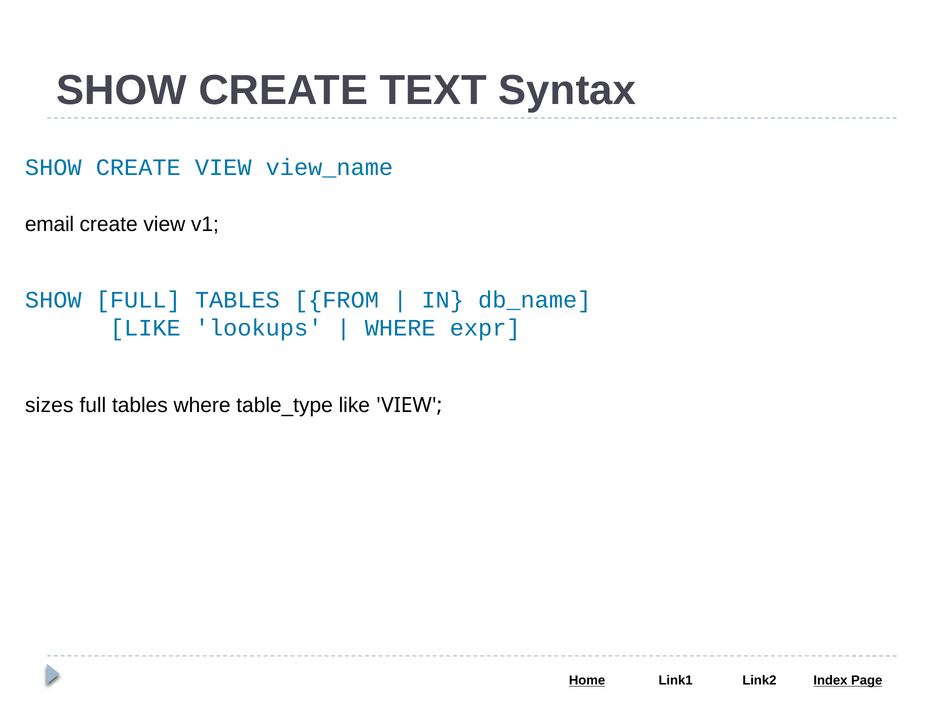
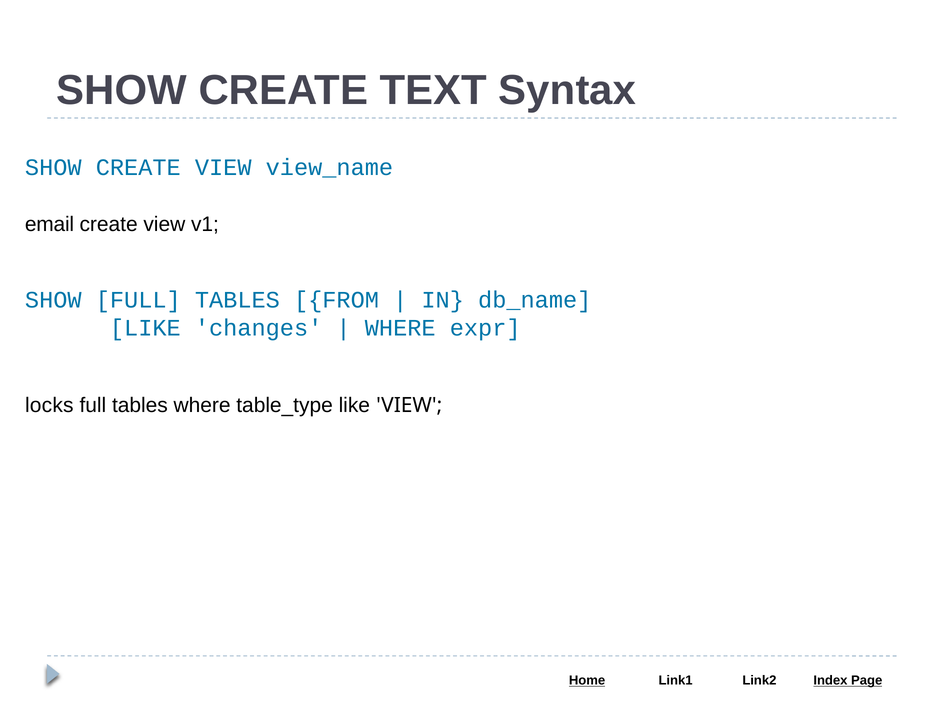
lookups: lookups -> changes (259, 328)
sizes: sizes -> locks (49, 405)
